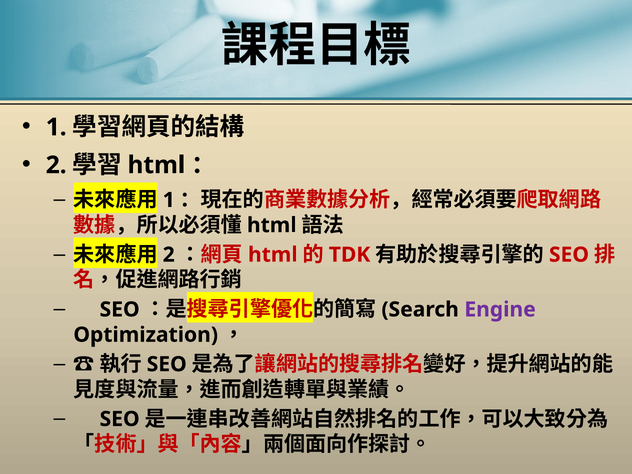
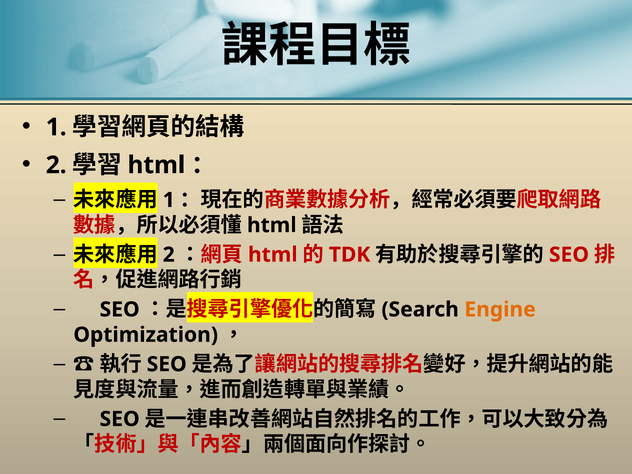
Engine colour: purple -> orange (500, 310)
